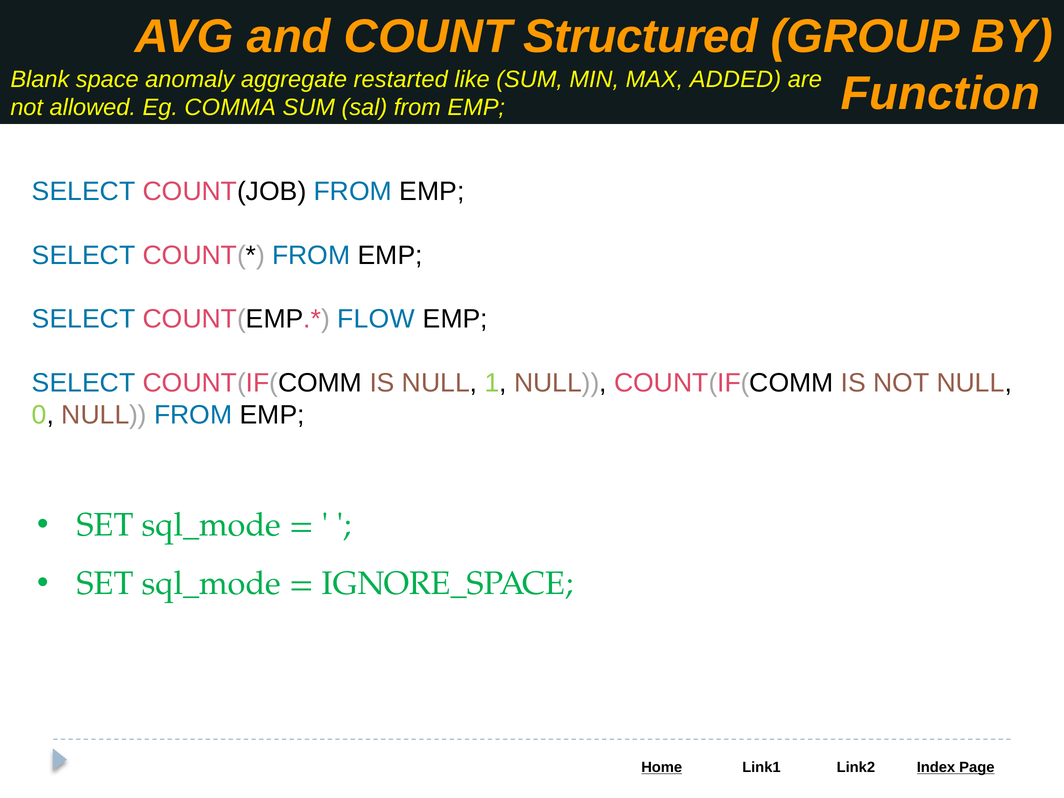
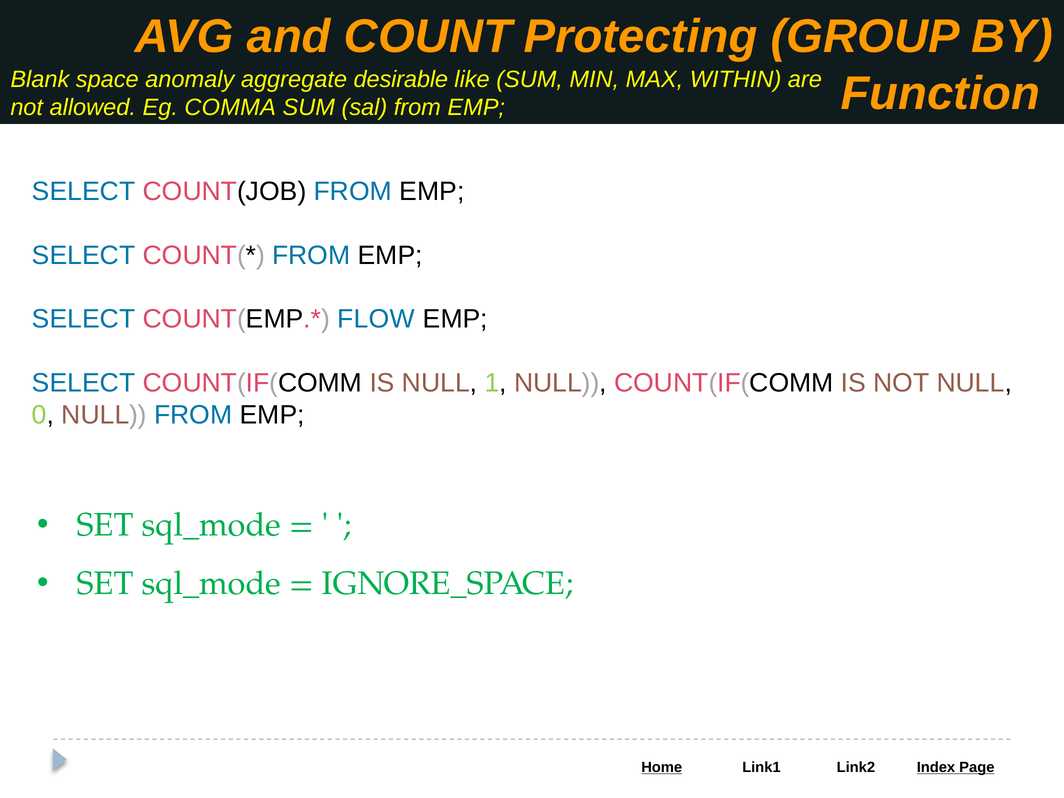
Structured: Structured -> Protecting (641, 37)
restarted: restarted -> desirable (401, 79)
ADDED: ADDED -> WITHIN (736, 79)
